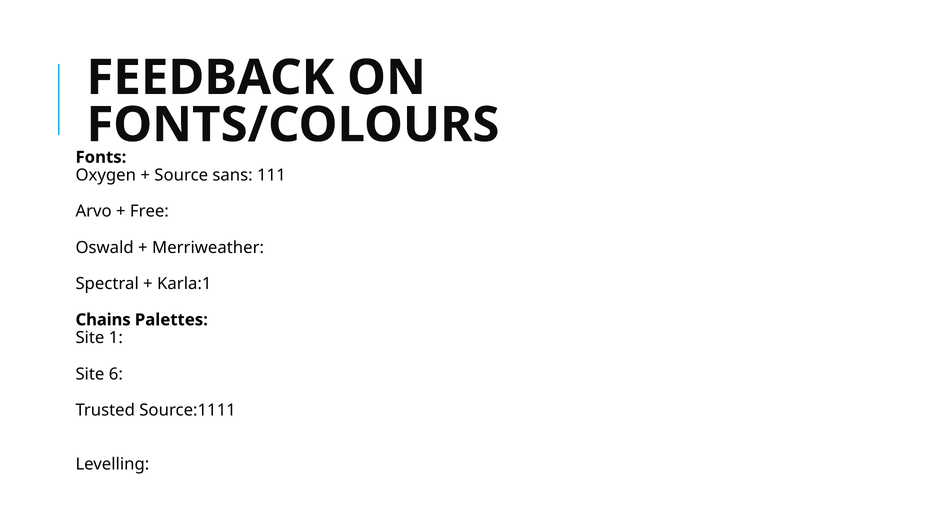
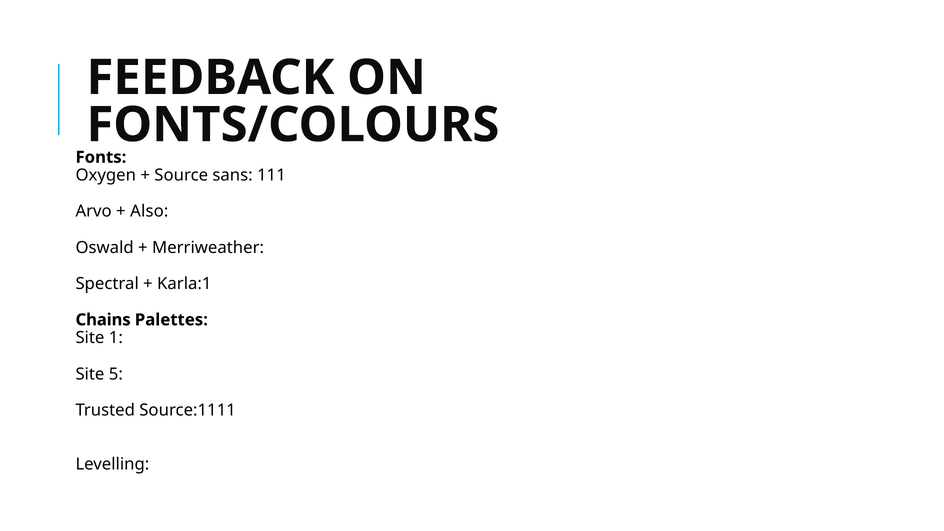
Free: Free -> Also (149, 211)
6: 6 -> 5 (116, 374)
